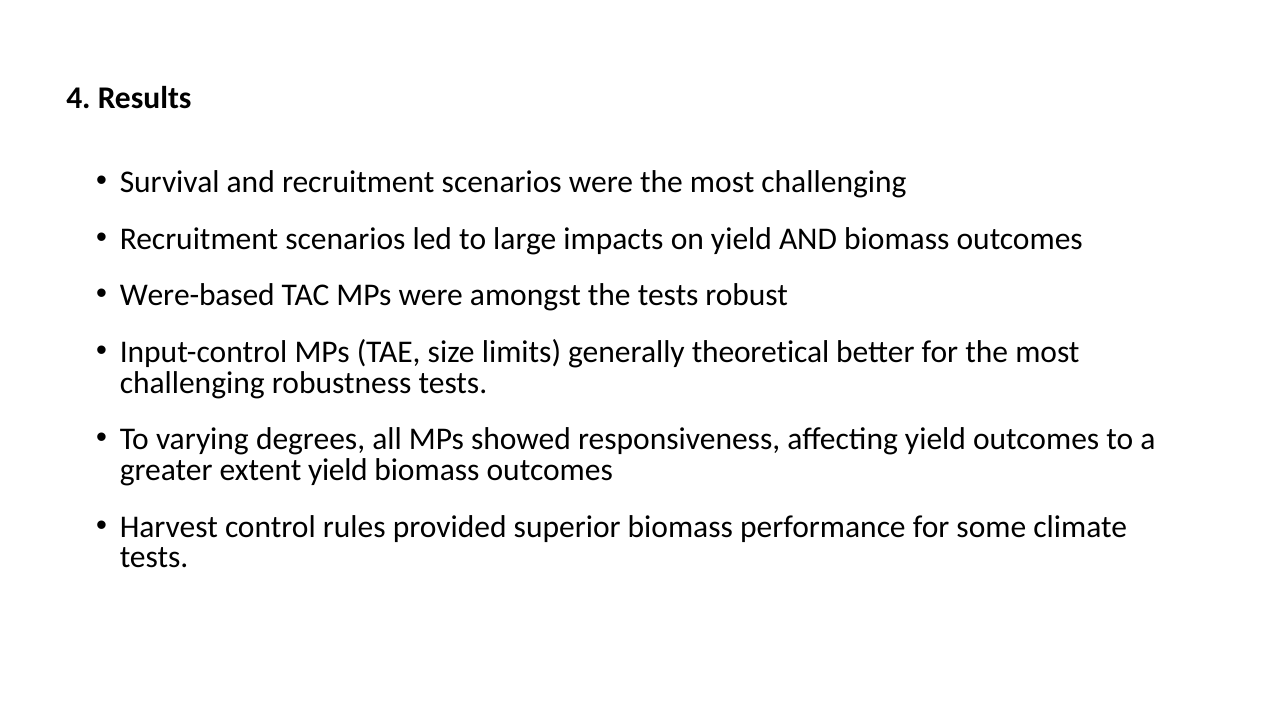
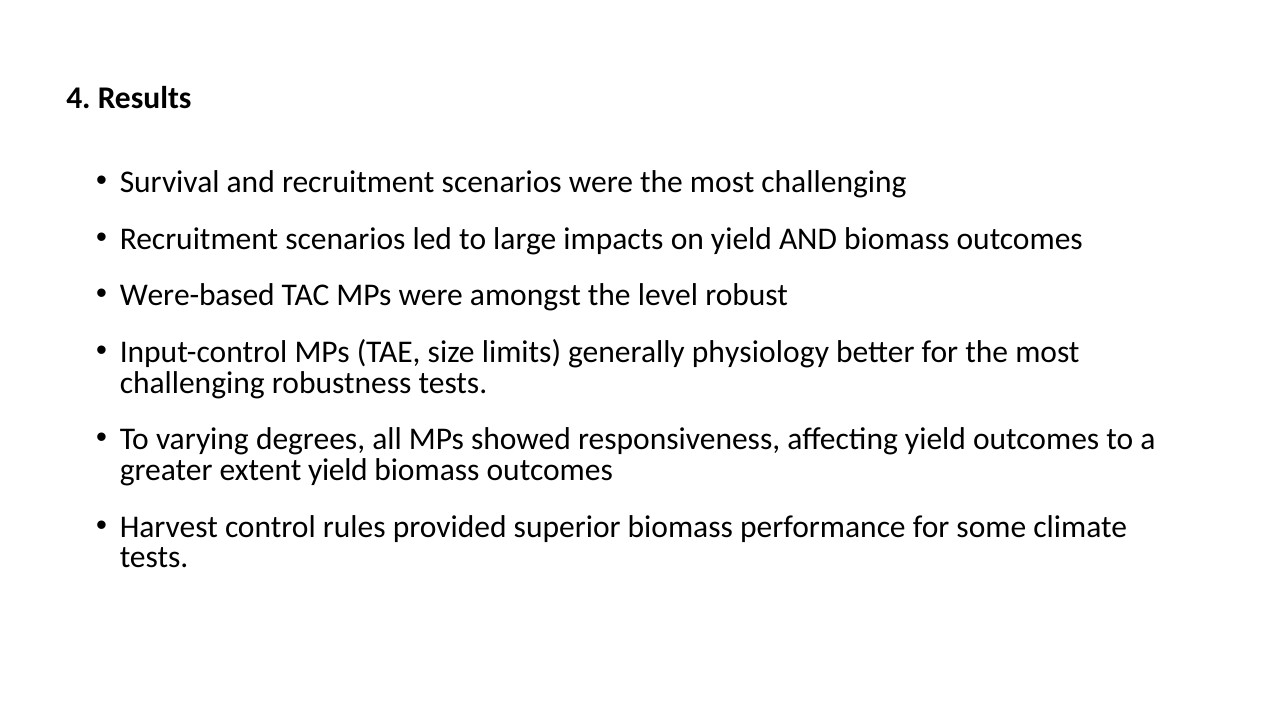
the tests: tests -> level (668, 295)
theoretical: theoretical -> physiology (760, 352)
